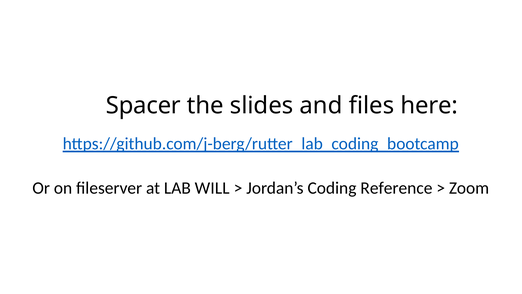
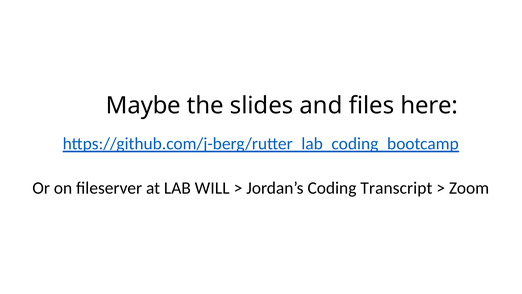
Spacer: Spacer -> Maybe (143, 105)
Reference: Reference -> Transcript (396, 188)
